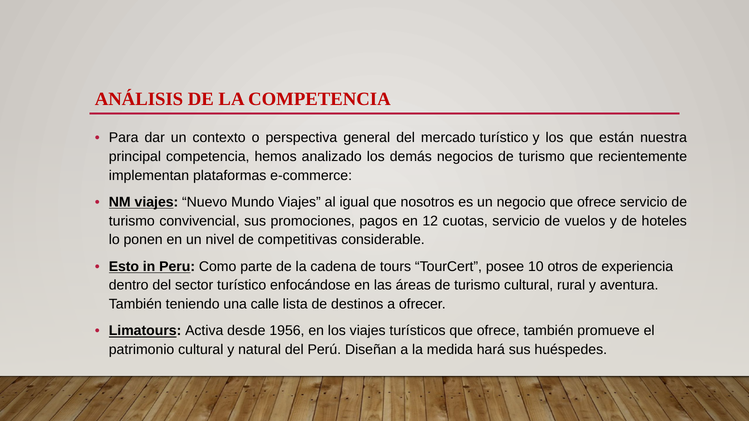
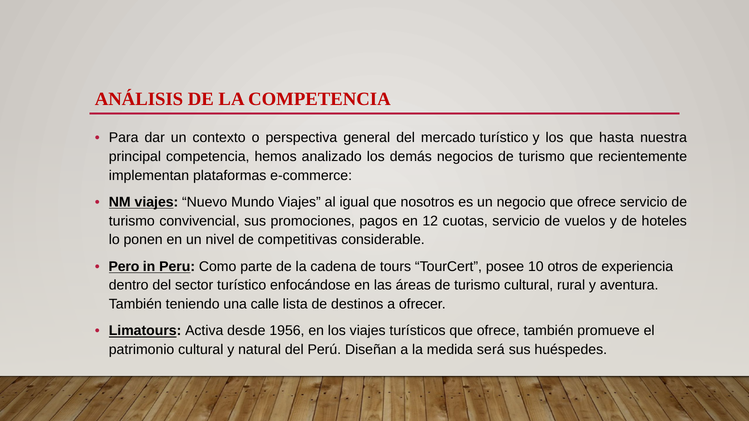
están: están -> hasta (616, 138)
Esto: Esto -> Pero (124, 267)
hará: hará -> será (491, 350)
